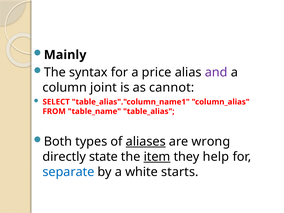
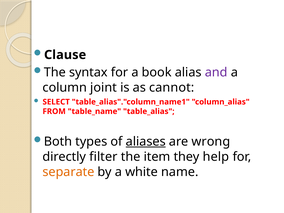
Mainly: Mainly -> Clause (65, 55)
price: price -> book (157, 72)
state: state -> filter (103, 157)
item underline: present -> none (157, 157)
separate colour: blue -> orange (68, 172)
starts: starts -> name (180, 172)
